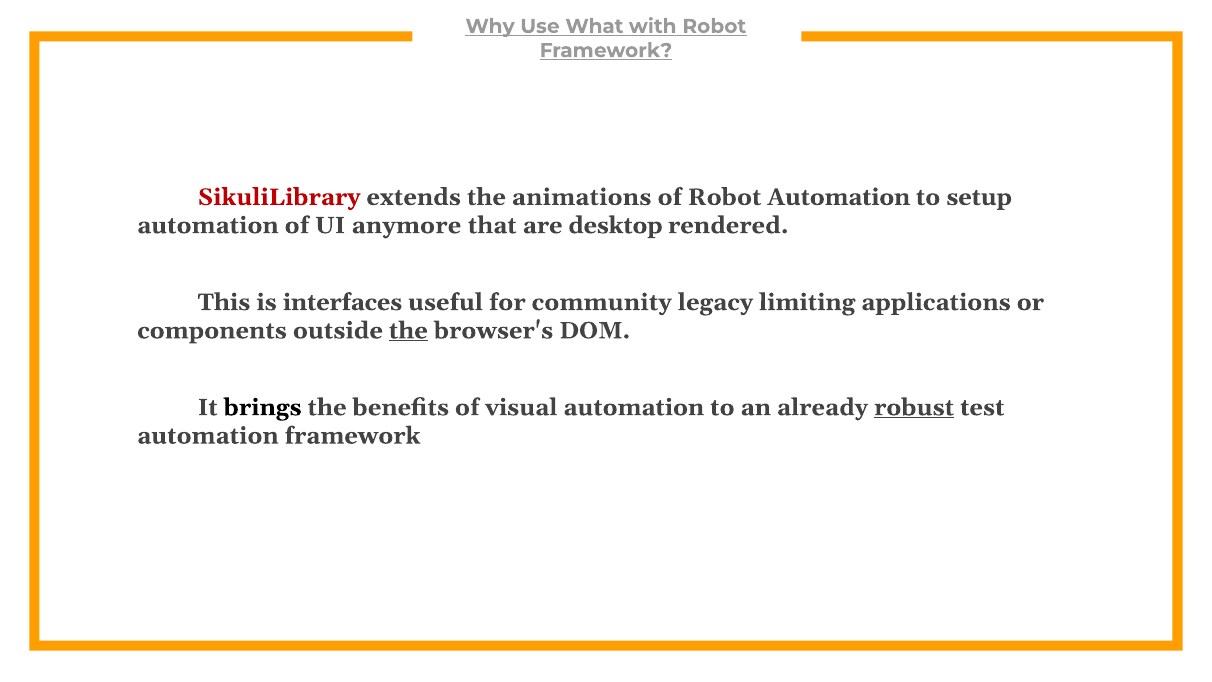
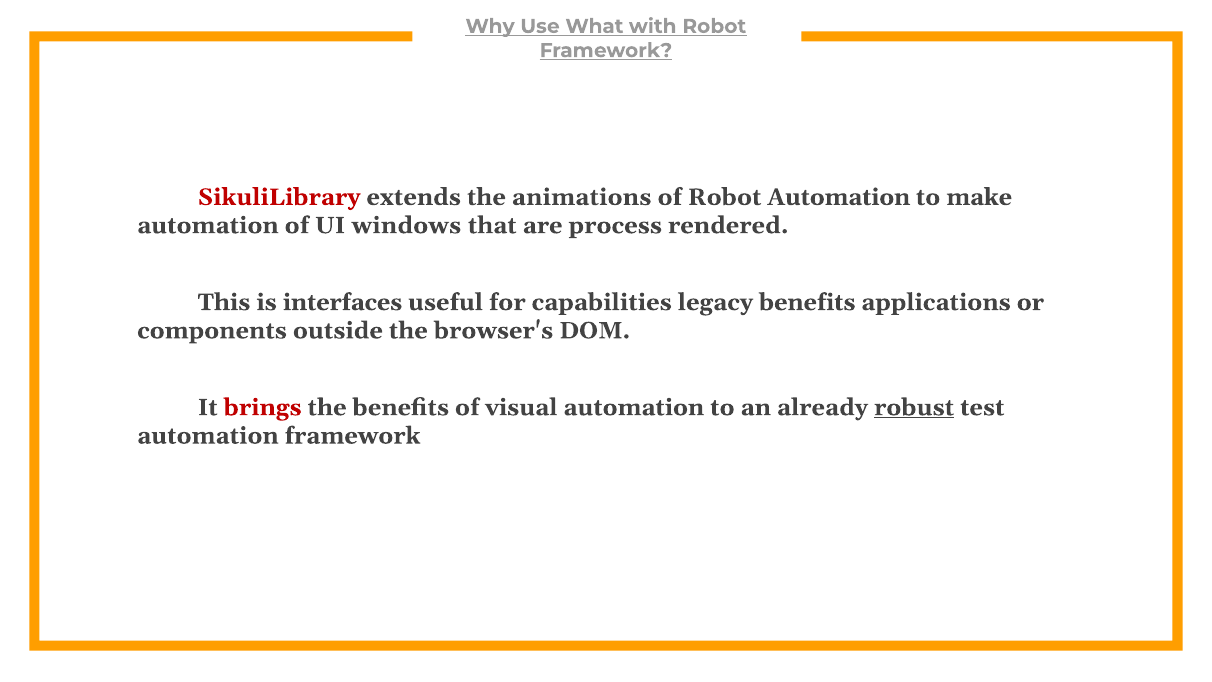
setup: setup -> make (979, 197)
anymore: anymore -> windows (406, 225)
desktop: desktop -> process (615, 225)
community: community -> capabilities (602, 302)
legacy limiting: limiting -> benefits (807, 302)
the underline: present -> none (408, 330)
brings colour: black -> red (263, 407)
